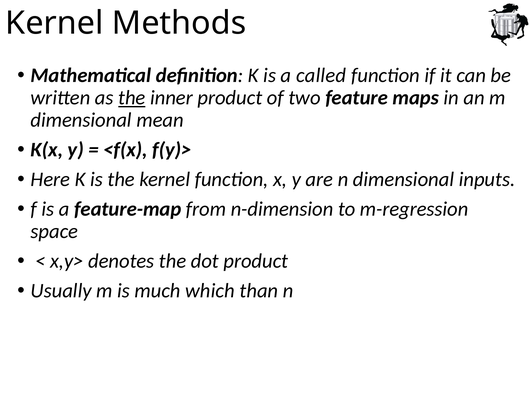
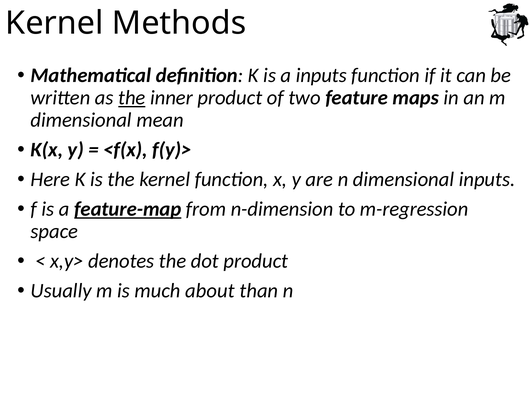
a called: called -> inputs (321, 75)
feature-map underline: none -> present (128, 209)
which: which -> about (210, 290)
